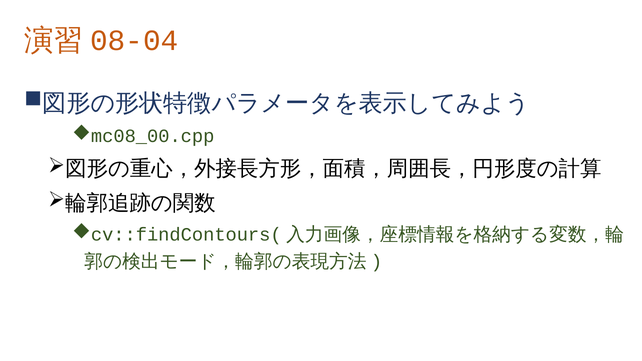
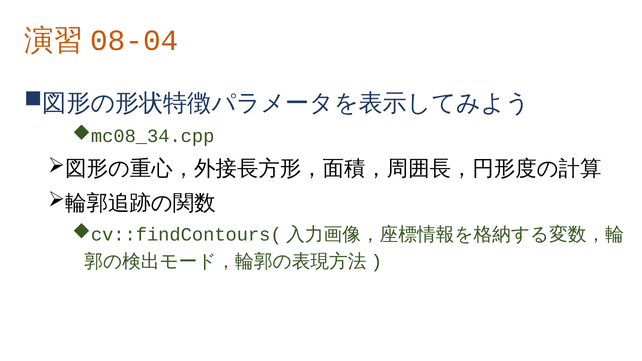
mc08_00.cpp: mc08_00.cpp -> mc08_34.cpp (153, 136)
